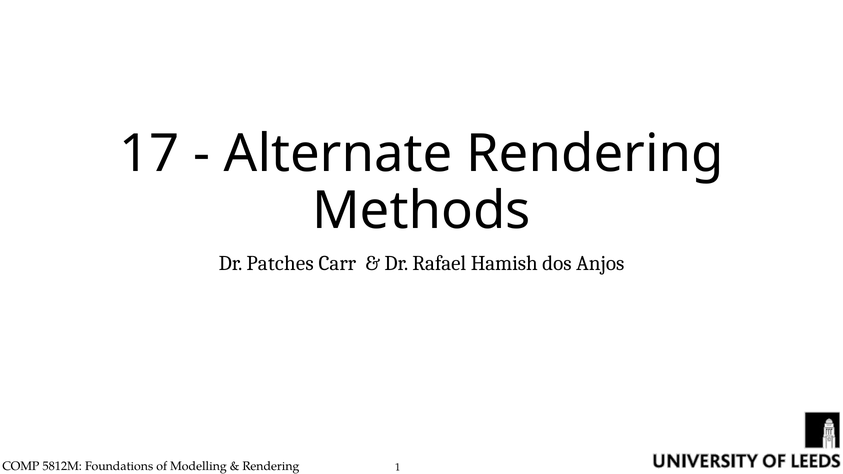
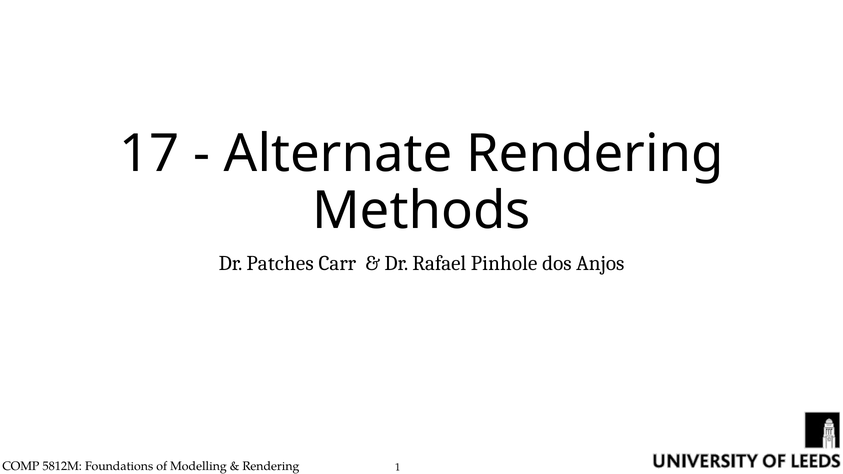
Hamish: Hamish -> Pinhole (504, 263)
